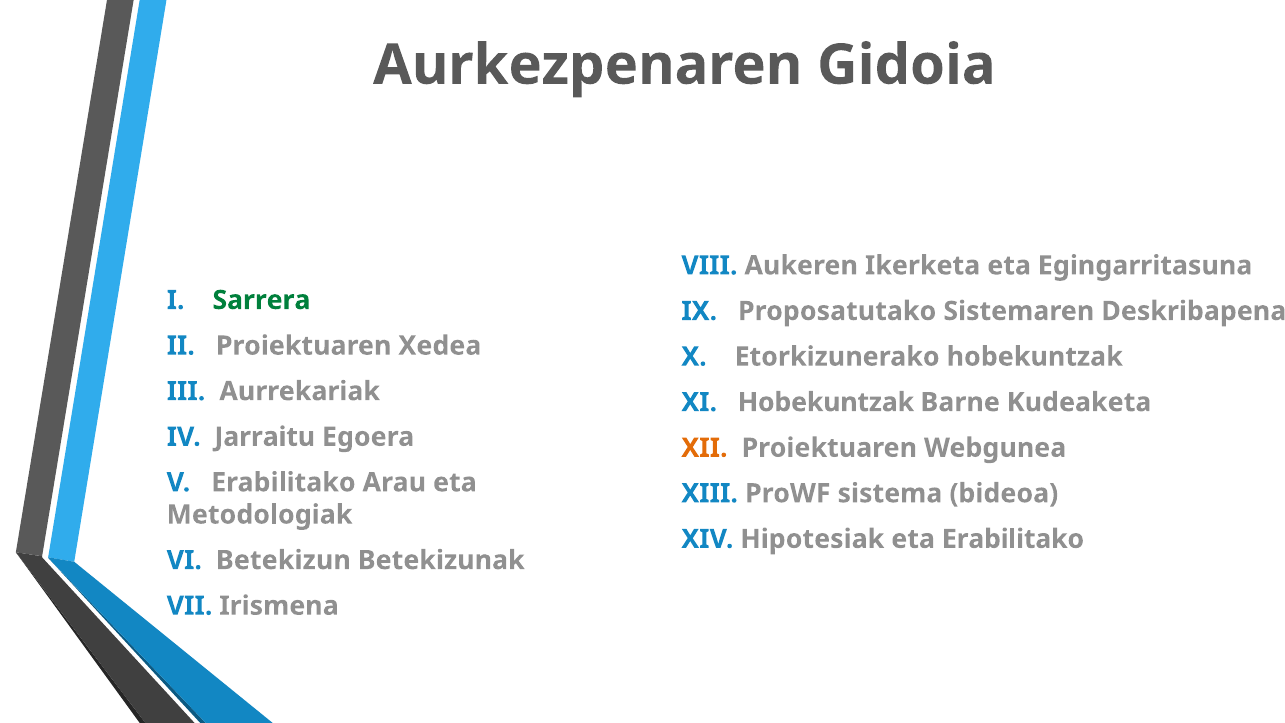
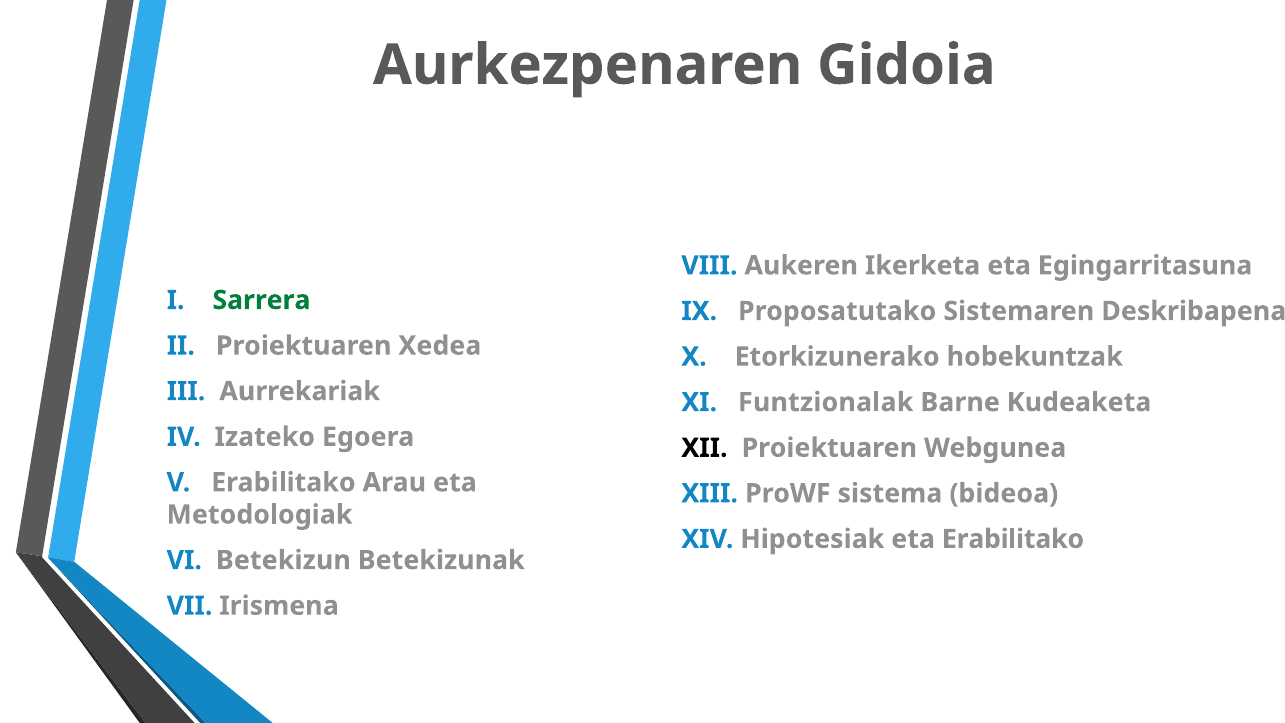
XI Hobekuntzak: Hobekuntzak -> Funtzionalak (826, 402)
Jarraitu: Jarraitu -> Izateko (265, 437)
XII colour: orange -> black (704, 448)
